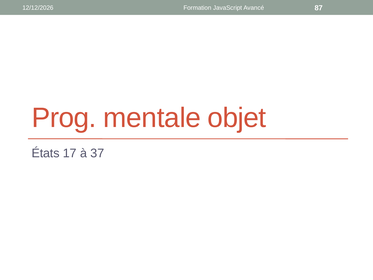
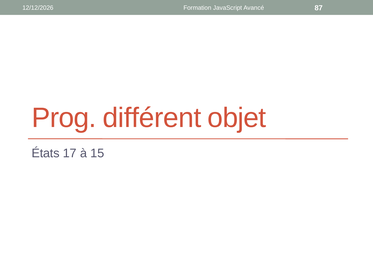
mentale: mentale -> différent (152, 118)
37: 37 -> 15 (97, 153)
